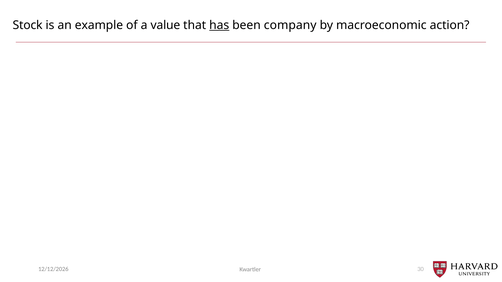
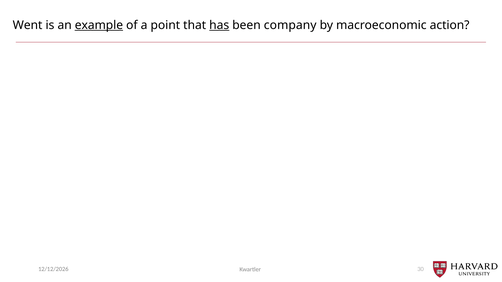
Stock: Stock -> Went (28, 25)
example underline: none -> present (99, 25)
value: value -> point (165, 25)
